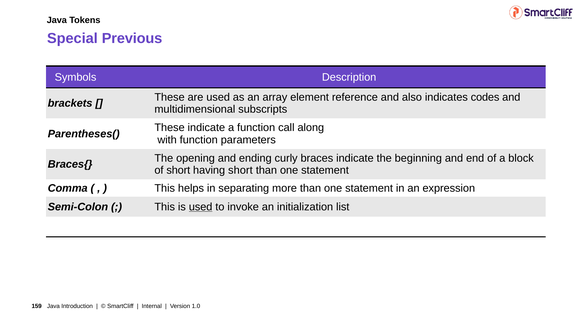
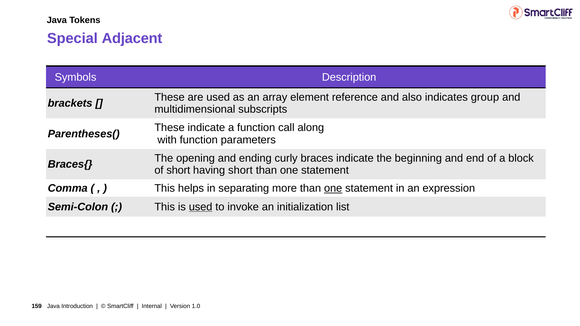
Previous: Previous -> Adjacent (132, 38)
codes: codes -> group (485, 97)
one underline: none -> present (333, 188)
